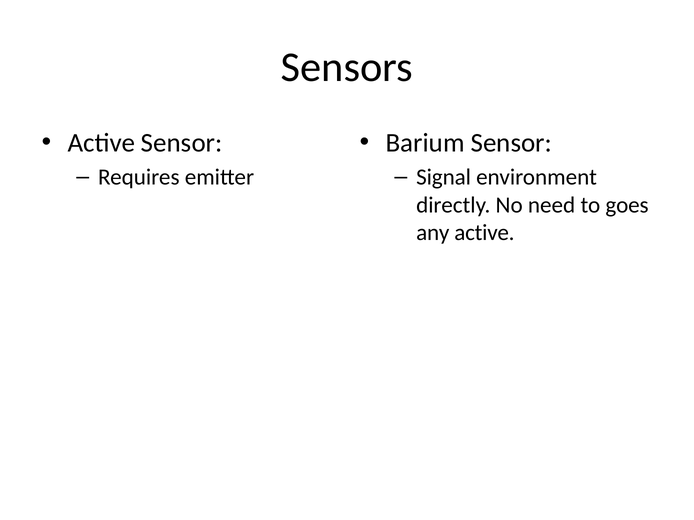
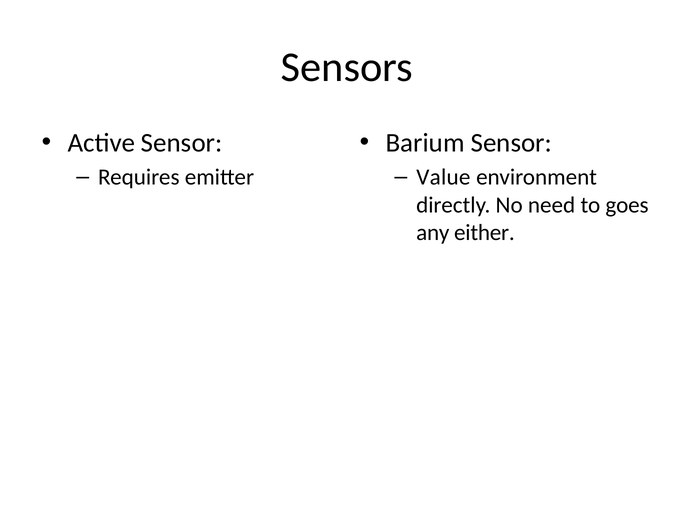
Signal: Signal -> Value (443, 177)
any active: active -> either (484, 233)
